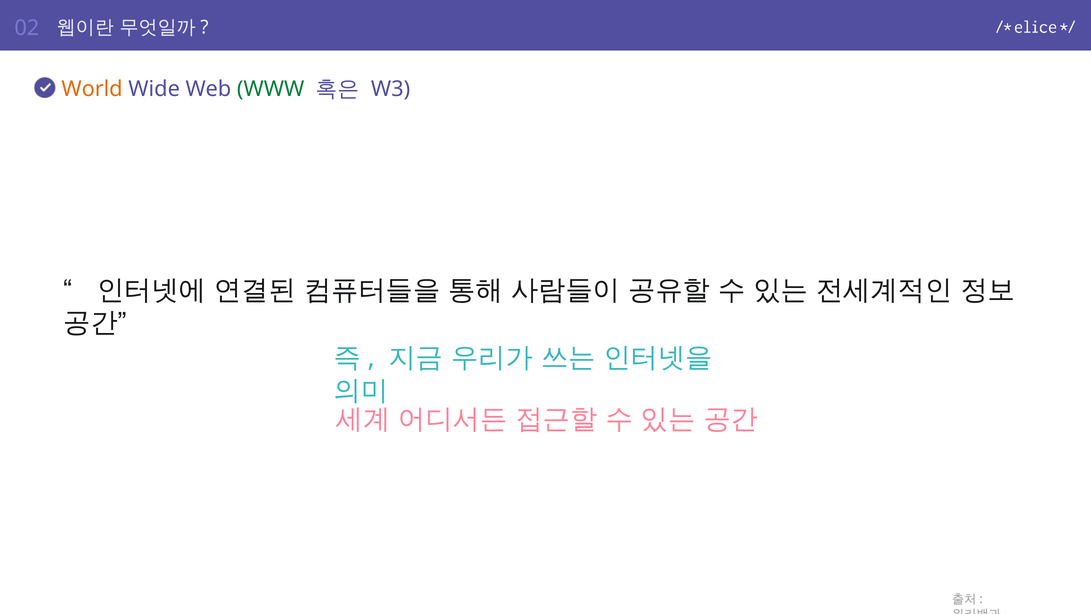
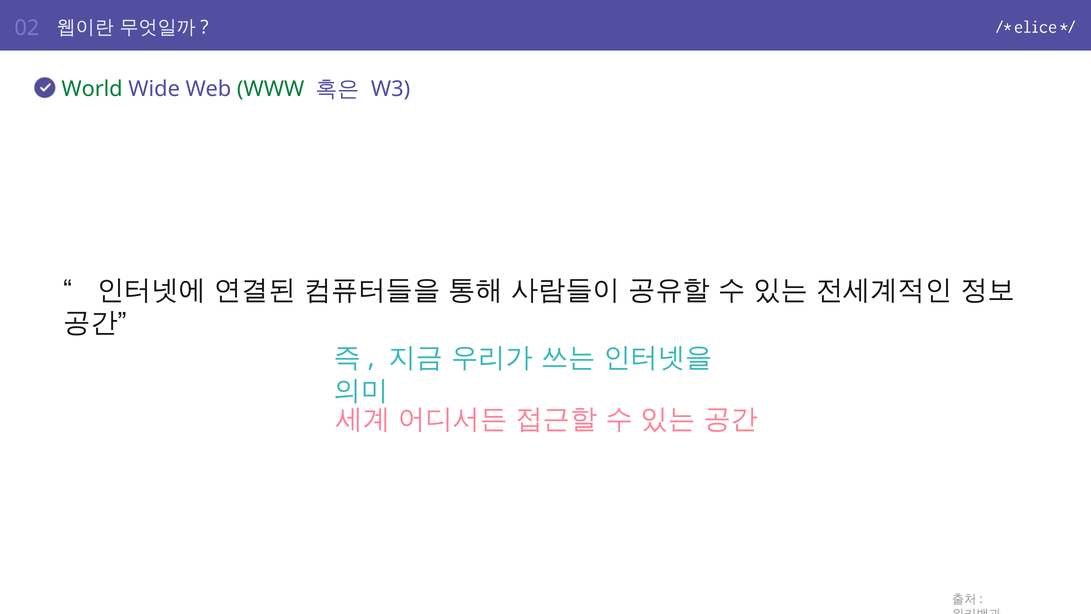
World colour: orange -> green (92, 89)
